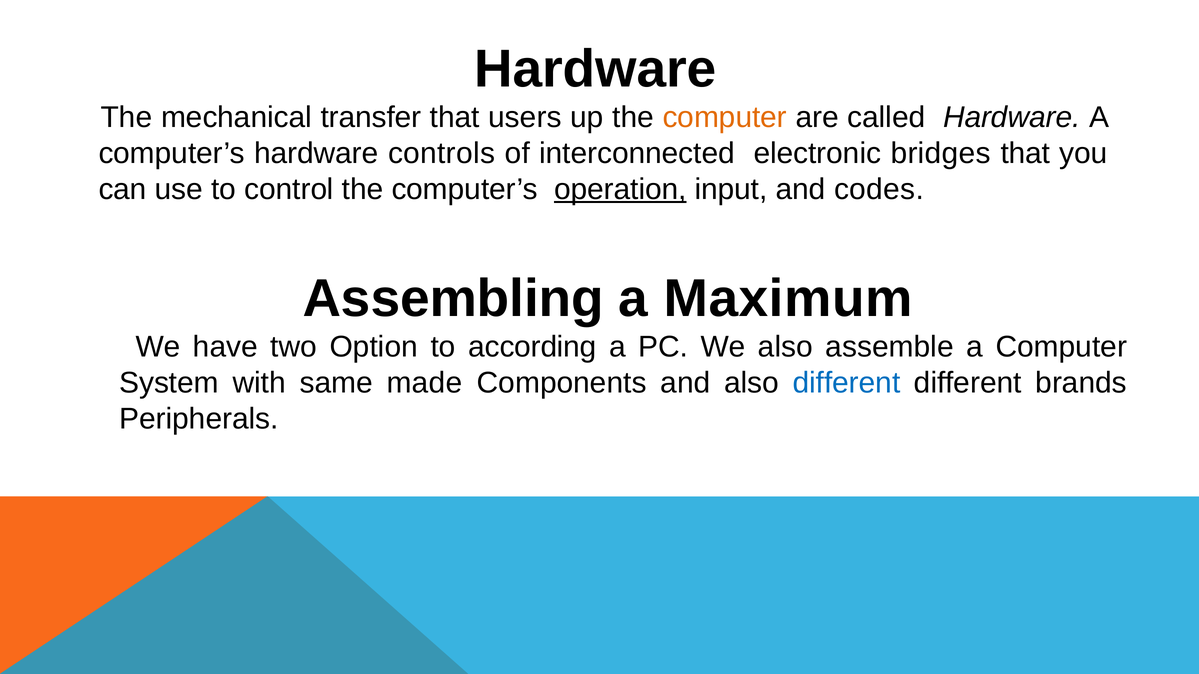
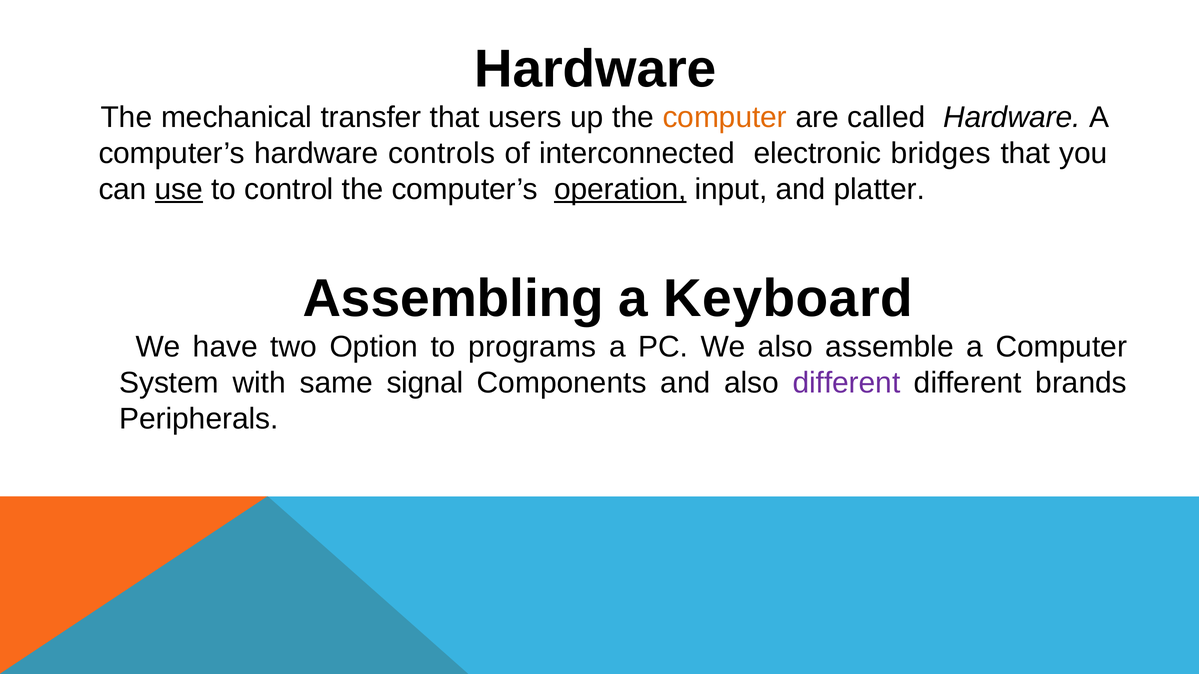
use underline: none -> present (179, 189)
codes: codes -> platter (879, 189)
Maximum: Maximum -> Keyboard (788, 299)
according: according -> programs (532, 347)
made: made -> signal (425, 383)
different colour: blue -> purple (847, 383)
